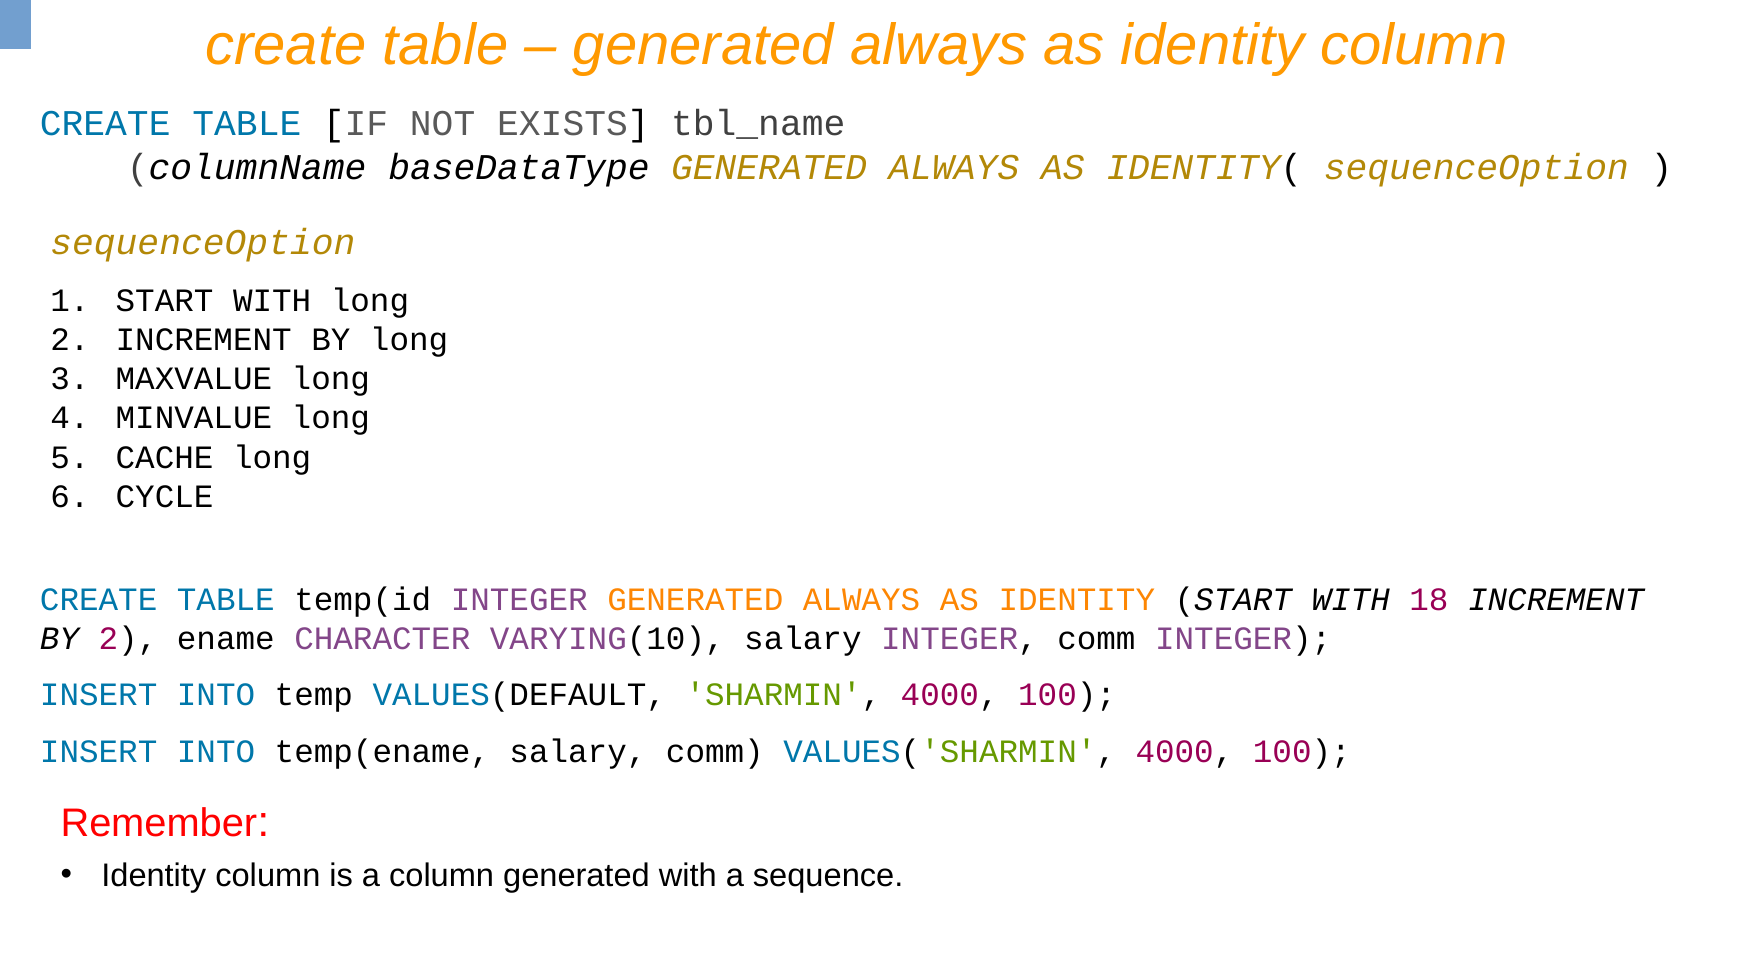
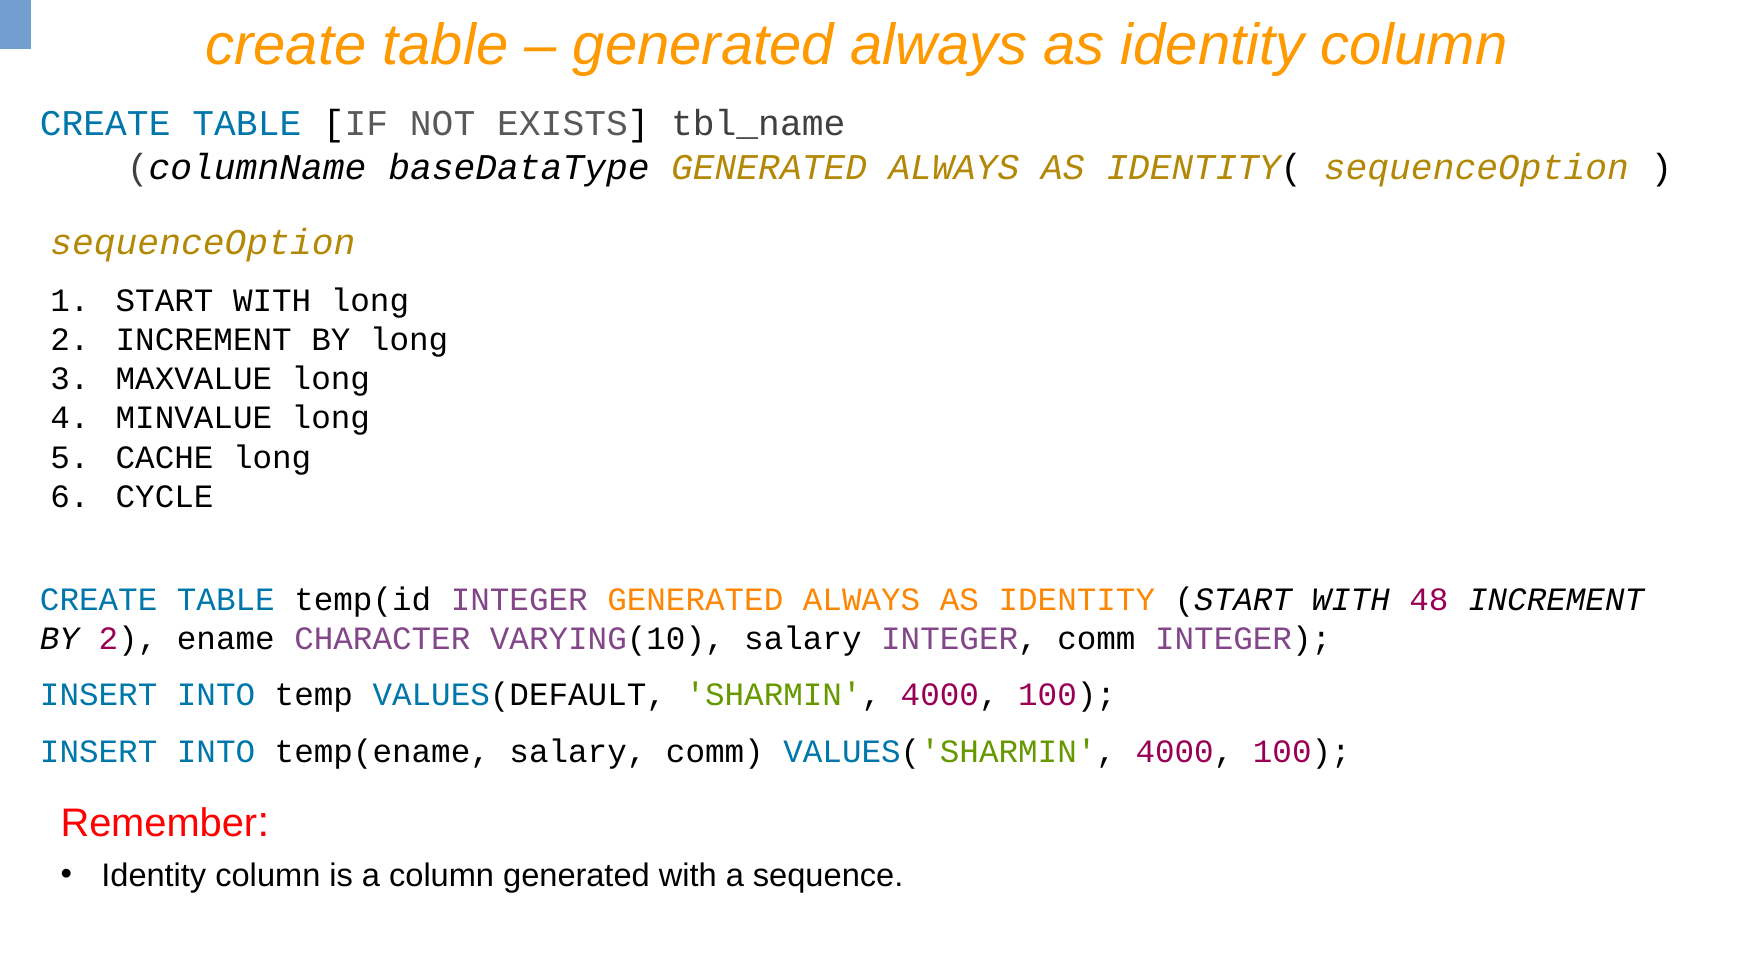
18: 18 -> 48 (1429, 599)
